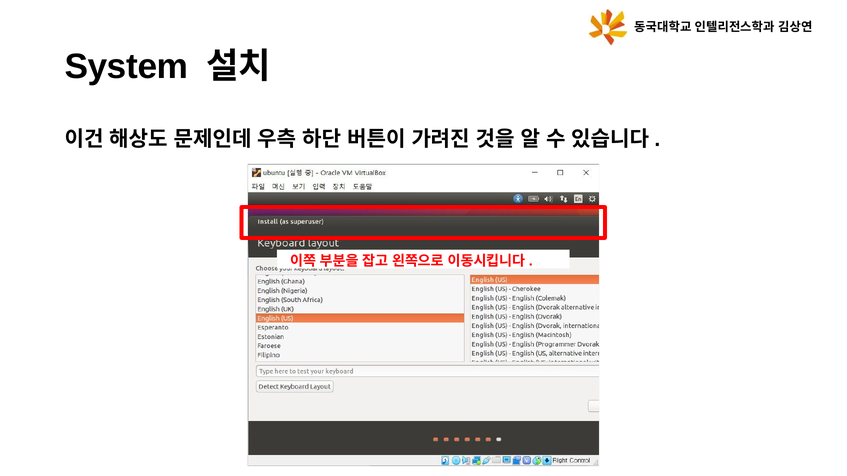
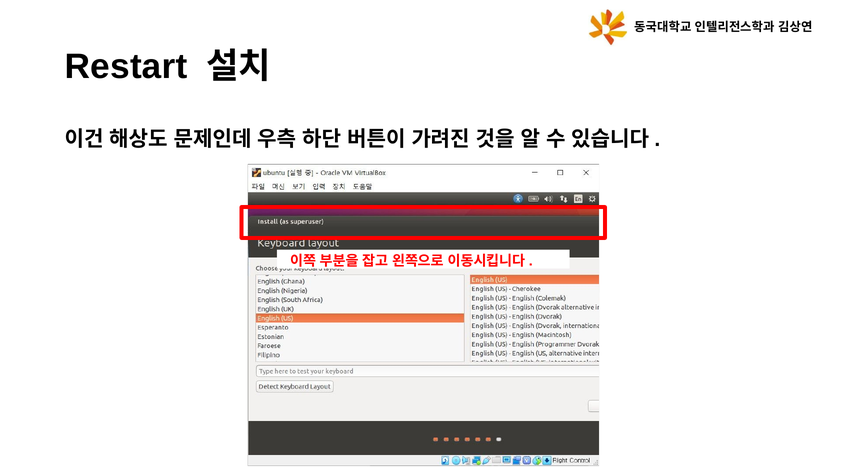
System: System -> Restart (126, 67)
